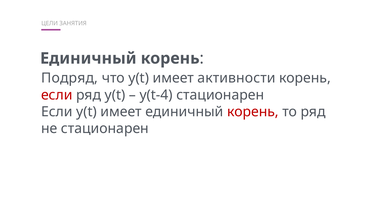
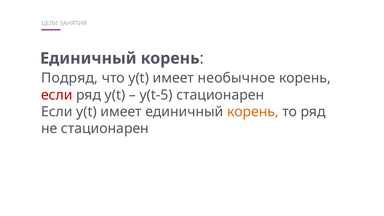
активности: активности -> необычное (236, 78)
y(t-4: y(t-4 -> y(t-5 (156, 95)
корень colour: red -> orange (253, 112)
